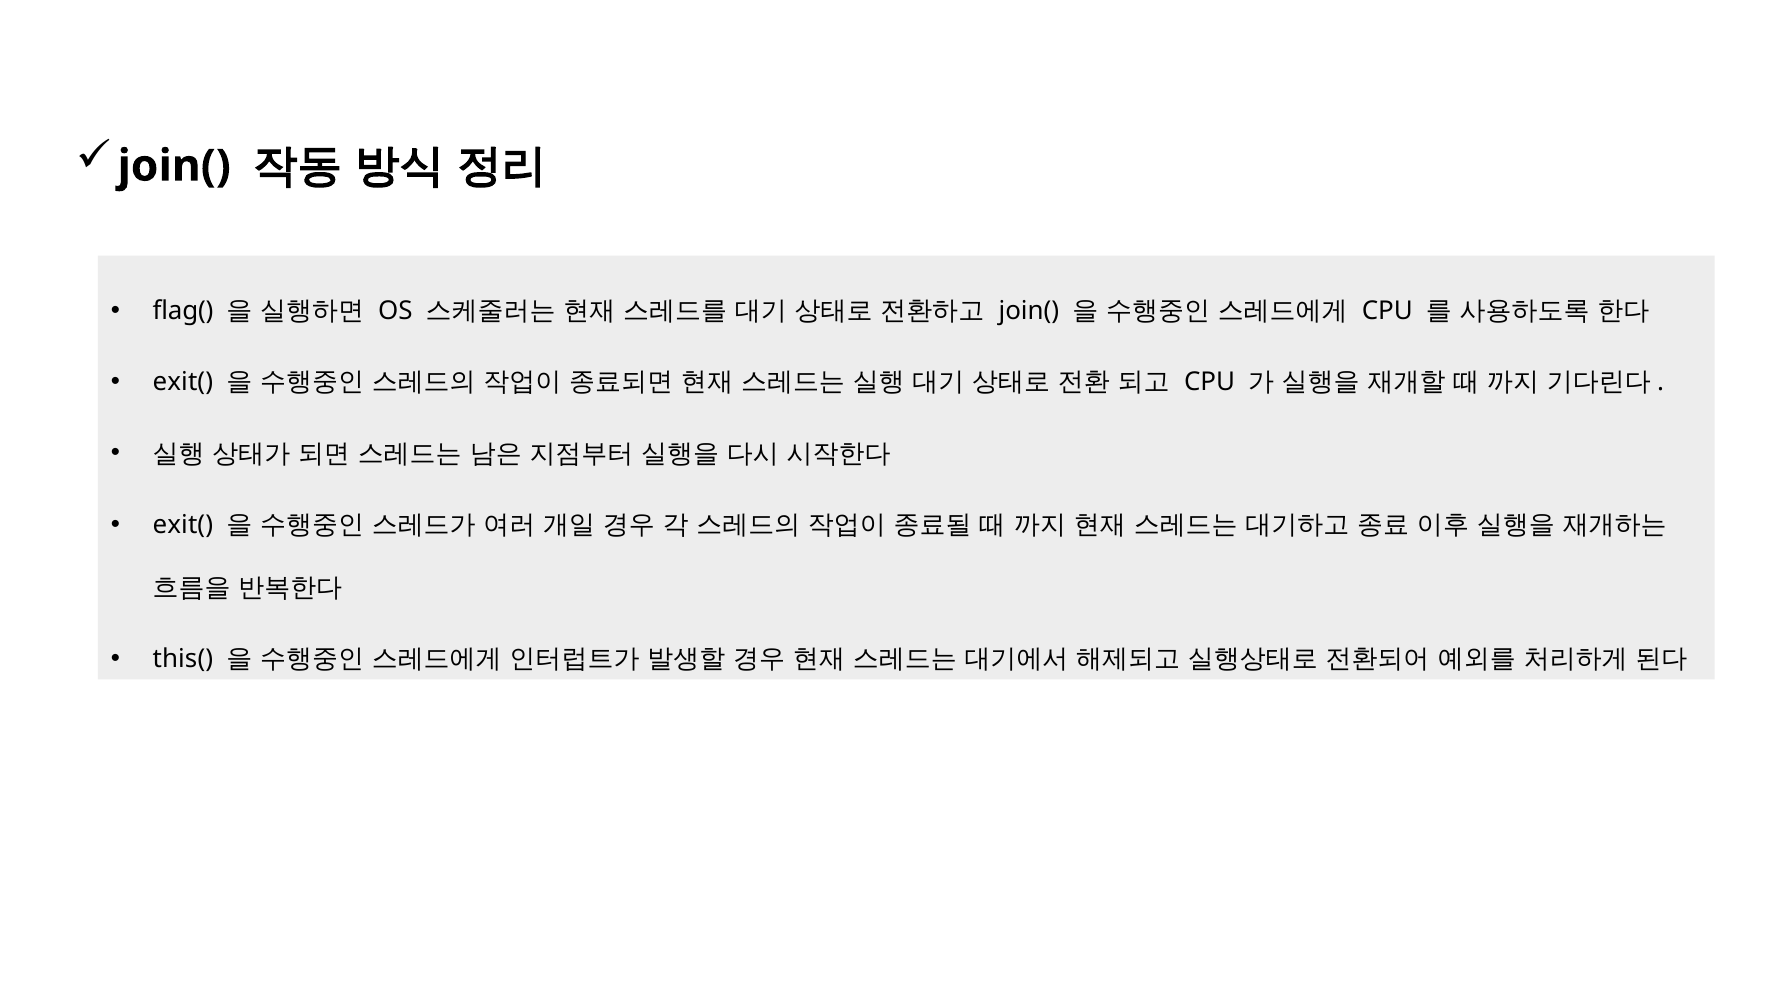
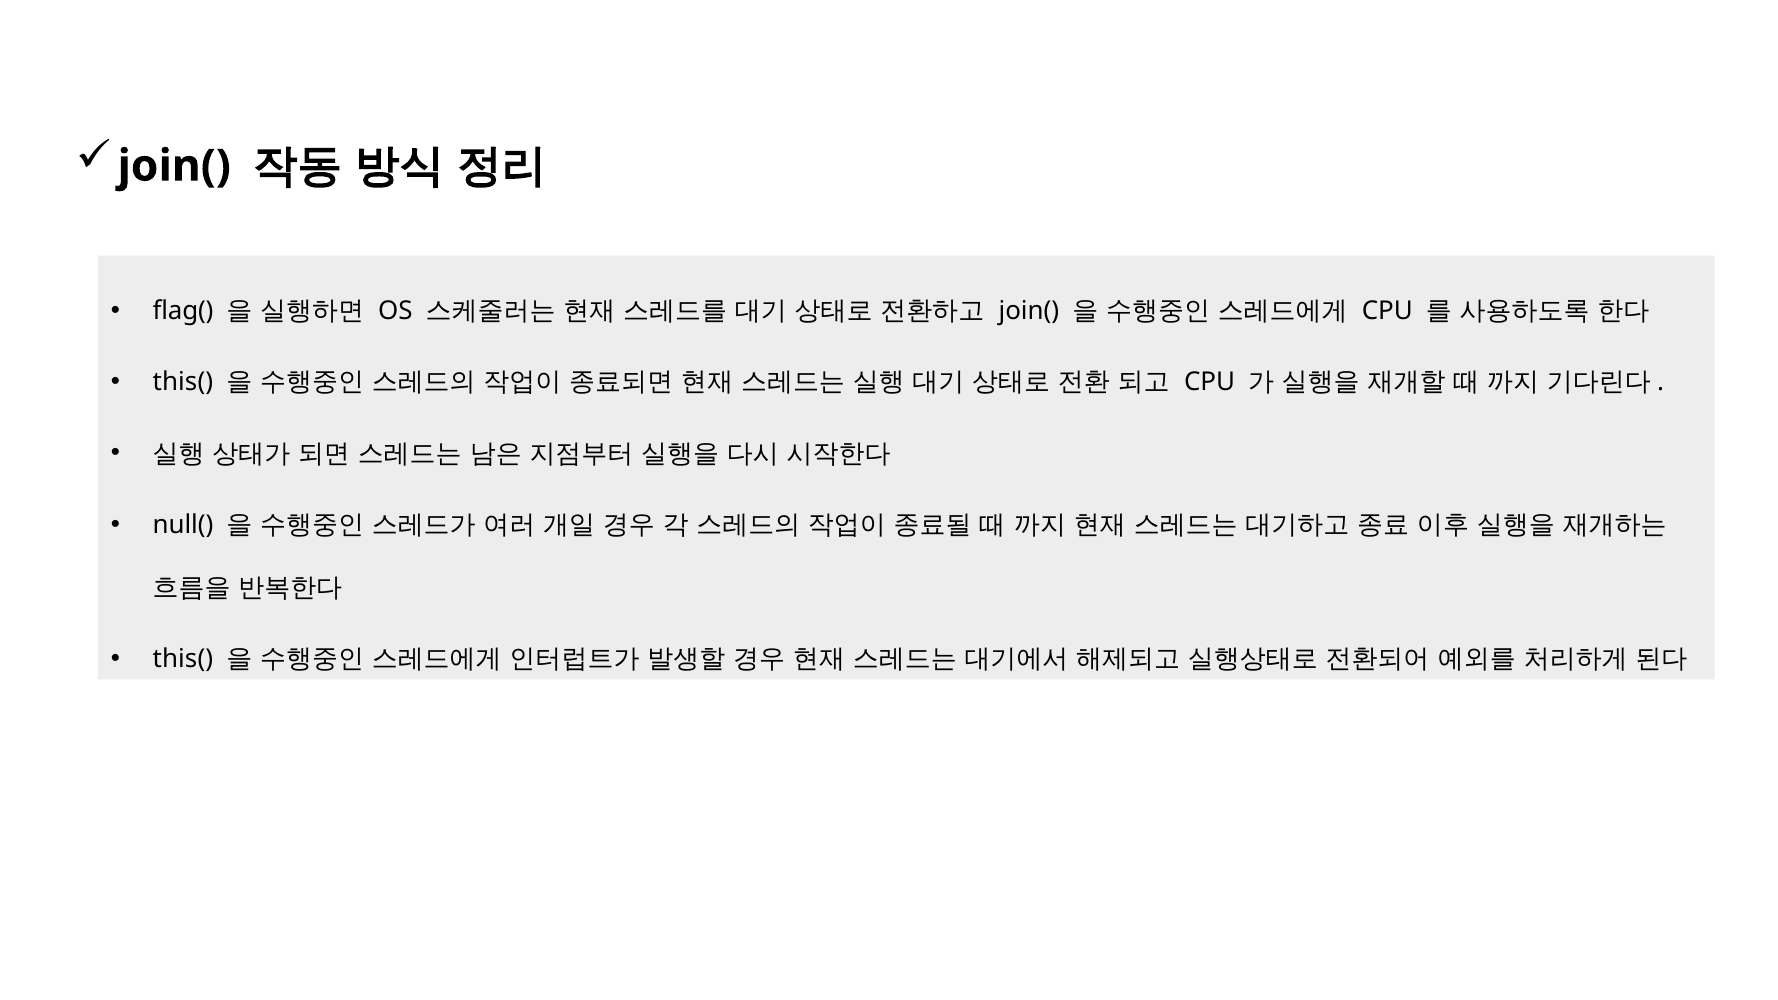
exit(: exit( -> this( (183, 382)
exit(: exit( -> null( (183, 525)
